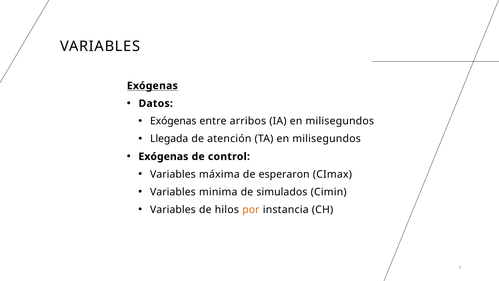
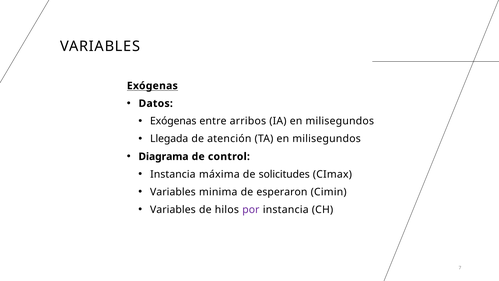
Exógenas: Exógenas -> Diagrama (163, 156)
Variables: Variables -> Instancia (173, 174)
esperaron: esperaron -> solicitudes (284, 174)
simulados: simulados -> esperaron (282, 192)
por colour: orange -> purple (251, 209)
